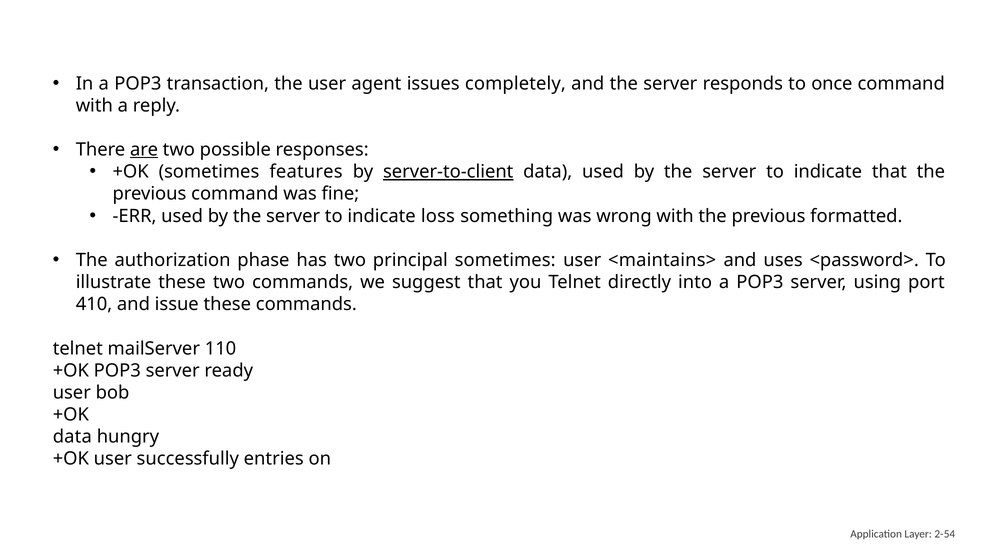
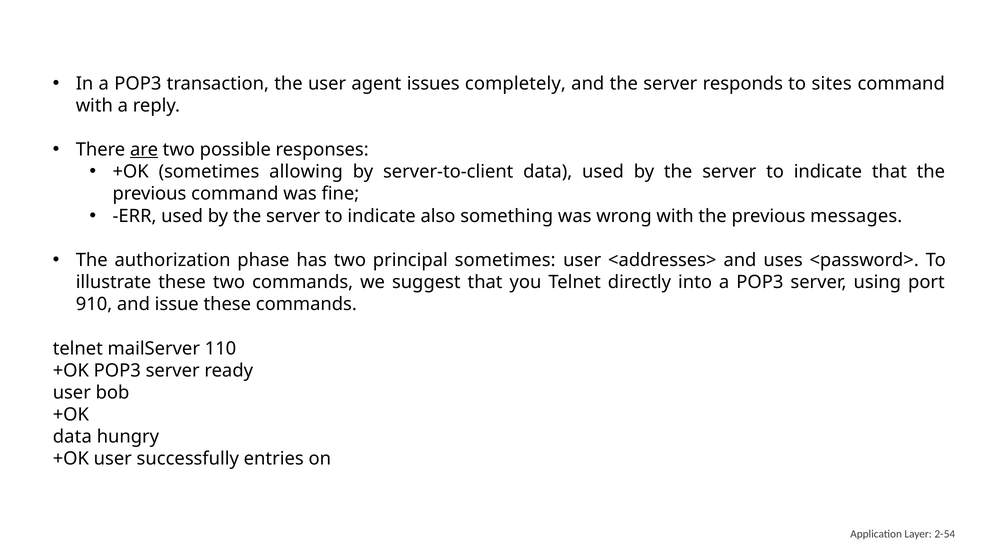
once: once -> sites (832, 83)
features: features -> allowing (306, 172)
server-to-client underline: present -> none (448, 172)
loss: loss -> also (438, 216)
formatted: formatted -> messages (856, 216)
<maintains>: <maintains> -> <addresses> (662, 260)
410: 410 -> 910 (94, 304)
